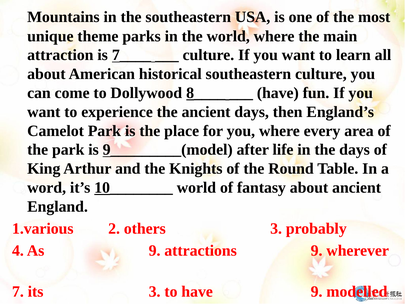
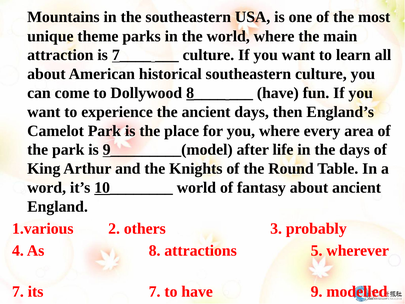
As 9: 9 -> 8 (155, 250)
attractions 9: 9 -> 5 (317, 250)
its 3: 3 -> 7 (155, 291)
